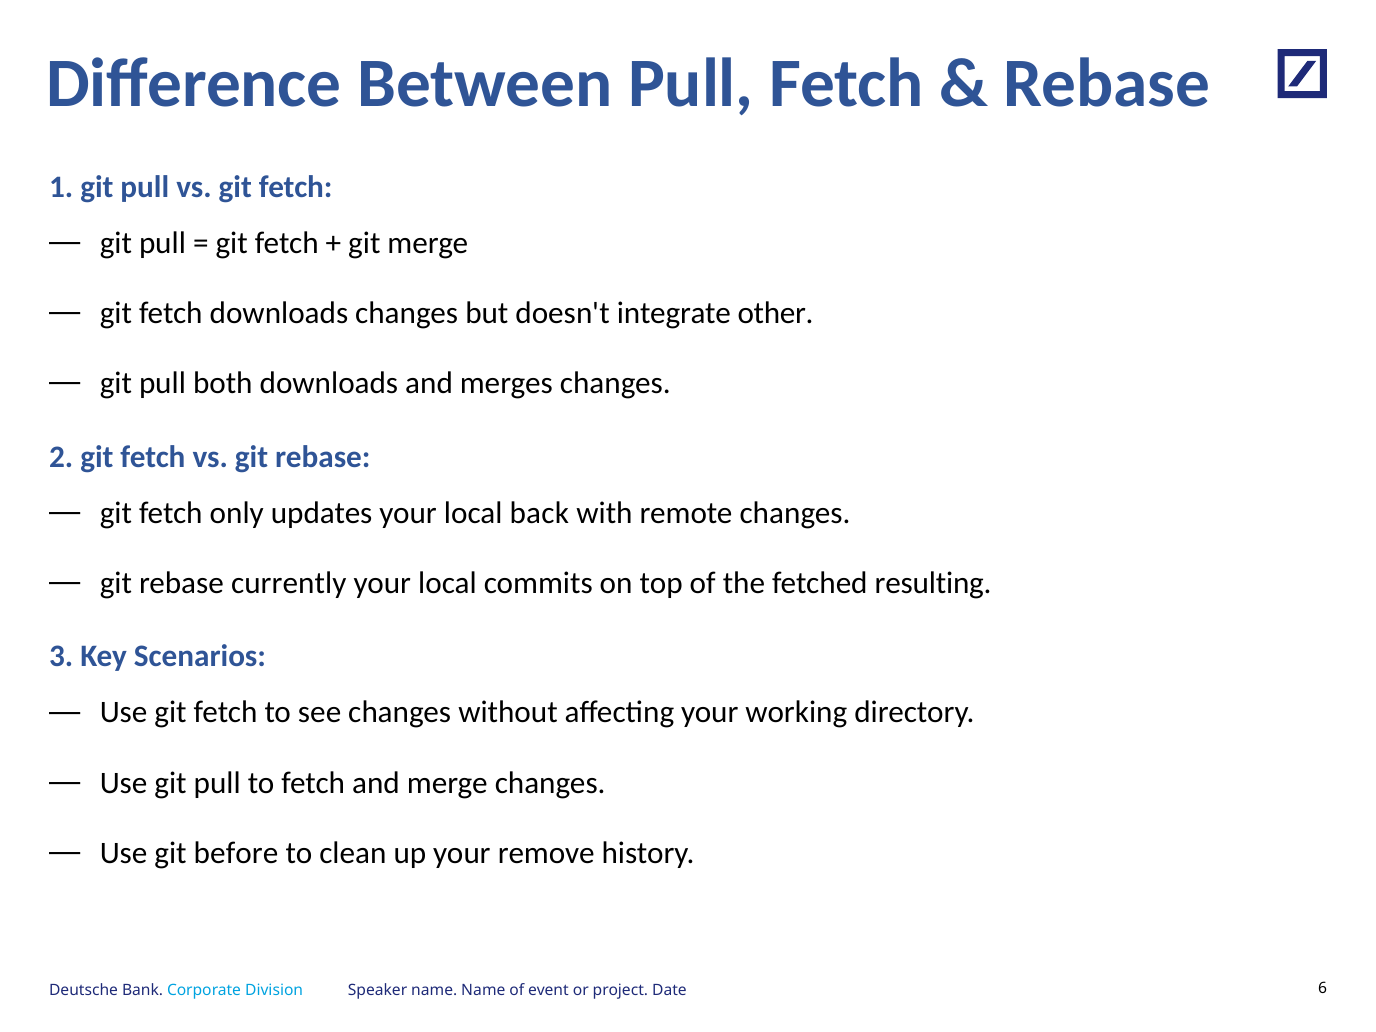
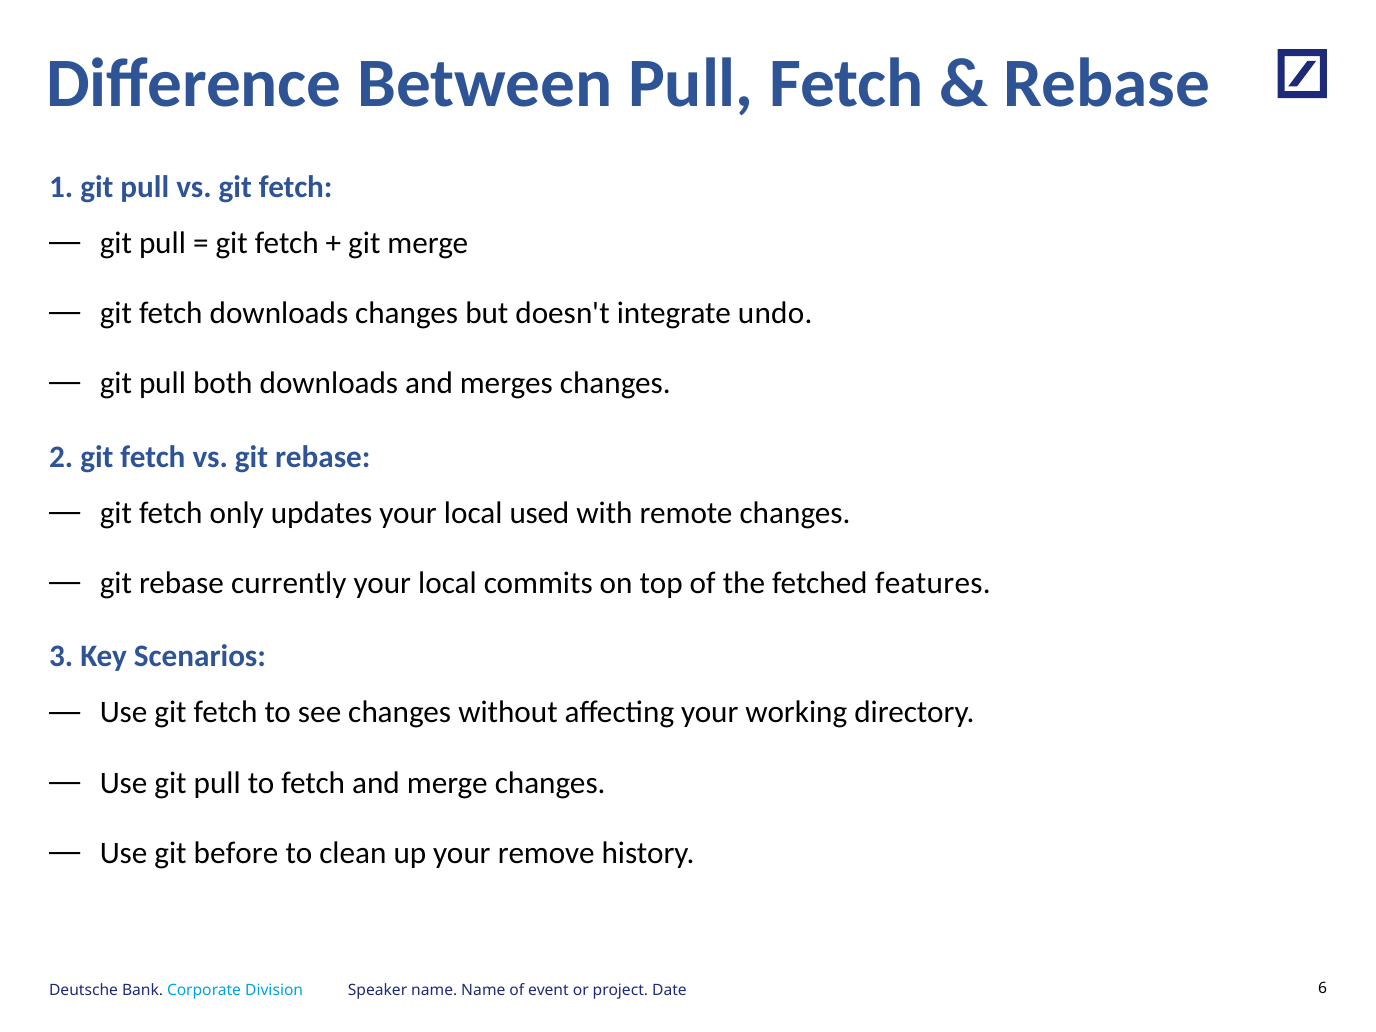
other: other -> undo (775, 313)
back: back -> used (539, 513)
resulting: resulting -> features (933, 583)
